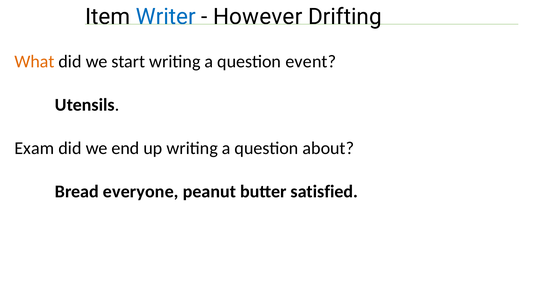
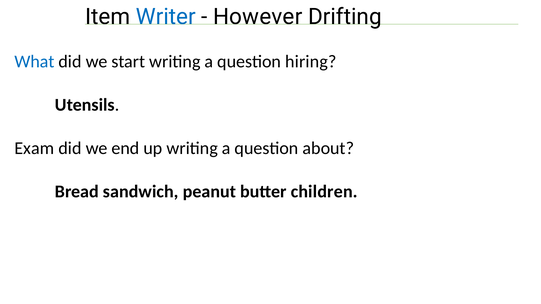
What colour: orange -> blue (34, 62)
event: event -> hiring (311, 62)
everyone: everyone -> sandwich (141, 192)
satisfied: satisfied -> children (324, 192)
